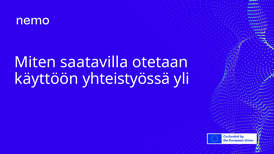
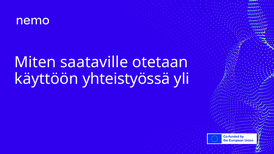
saatavilla: saatavilla -> saataville (94, 62)
